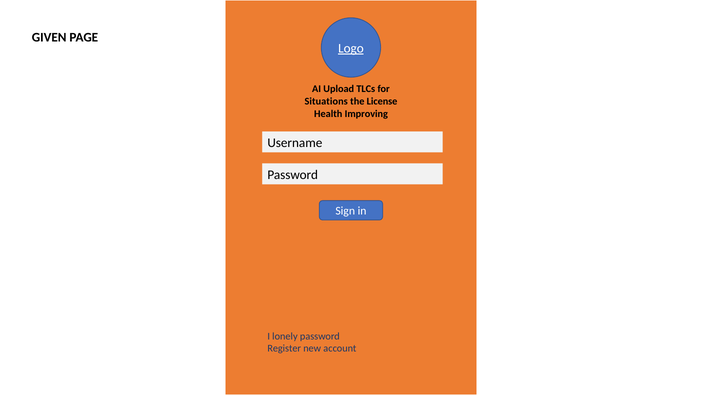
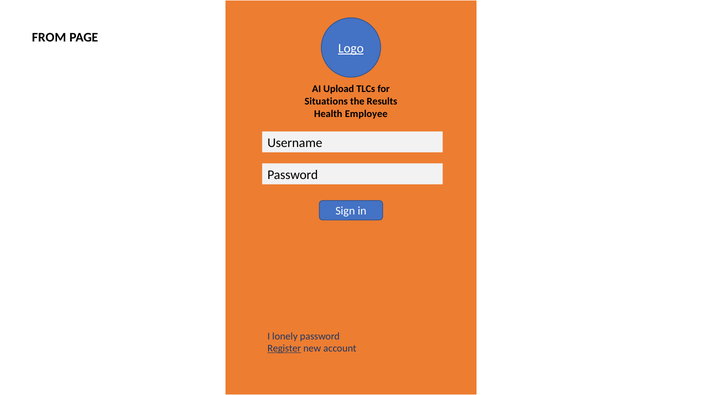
GIVEN: GIVEN -> FROM (49, 38)
License: License -> Results (382, 101)
Improving: Improving -> Employee (366, 114)
Register underline: none -> present (284, 348)
